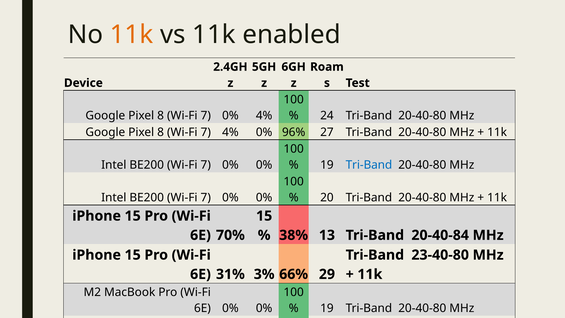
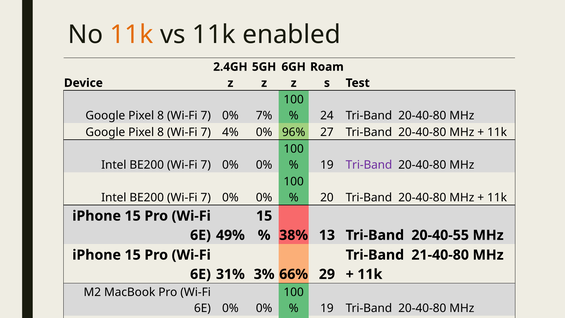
0% 4%: 4% -> 7% (264, 116)
Tri-Band colour: blue -> purple (369, 165)
70%: 70% -> 49% (230, 235)
20-40-84: 20-40-84 -> 20-40-55 (440, 235)
23-40-80: 23-40-80 -> 21-40-80 (440, 255)
